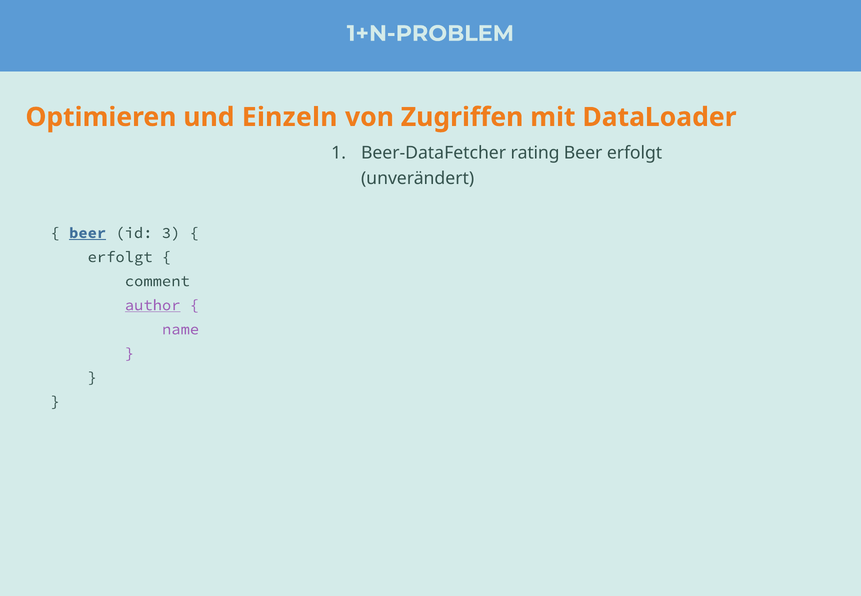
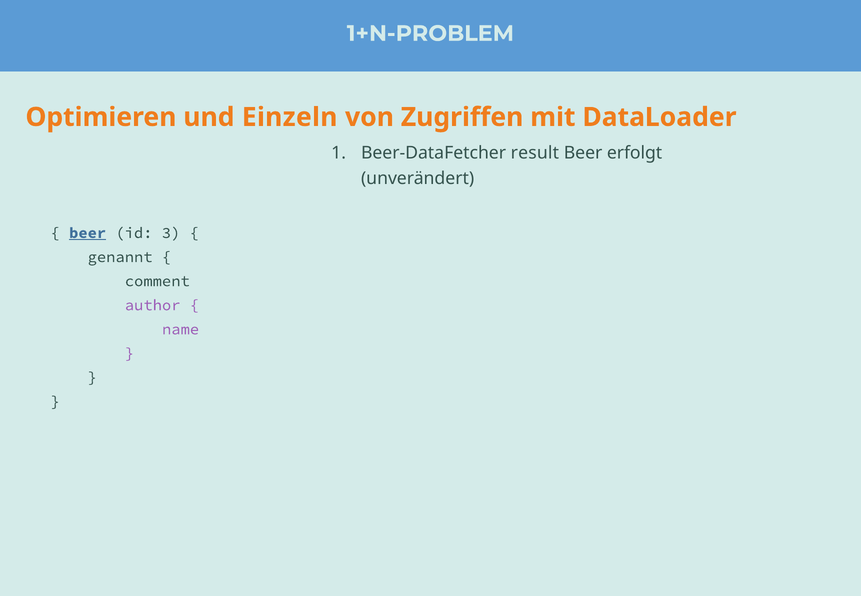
rating: rating -> result (535, 153)
erfolgt: erfolgt -> genannt (120, 257)
author underline: present -> none (153, 305)
